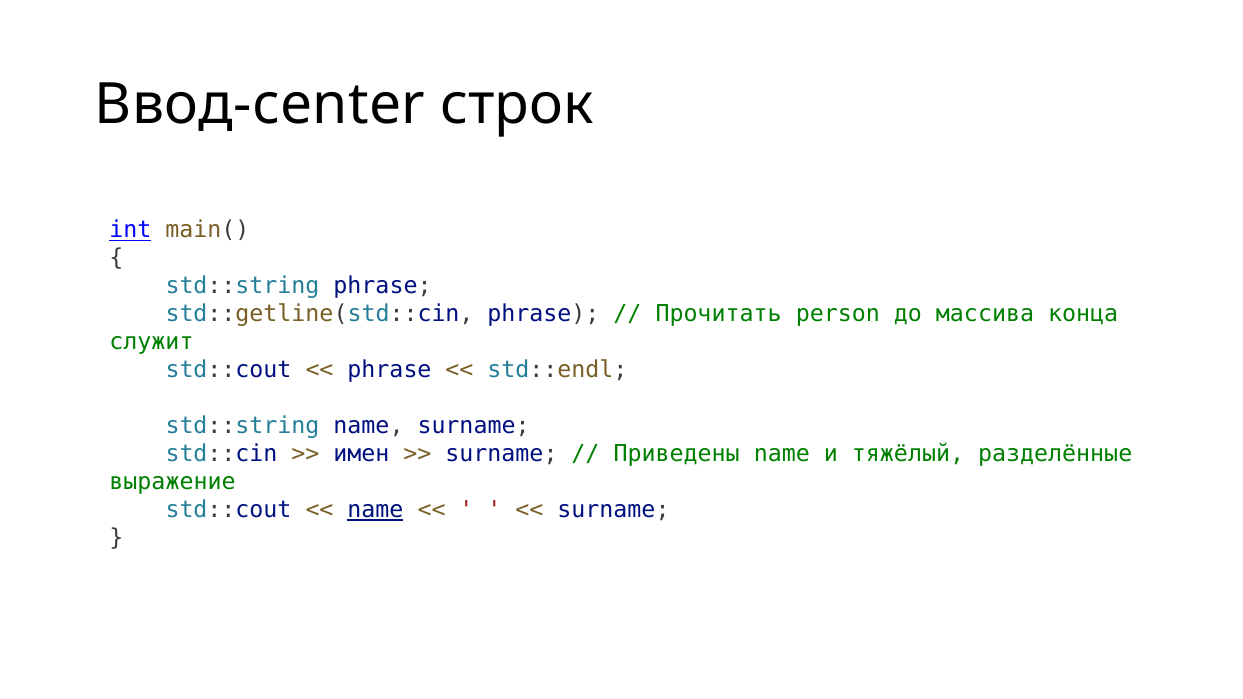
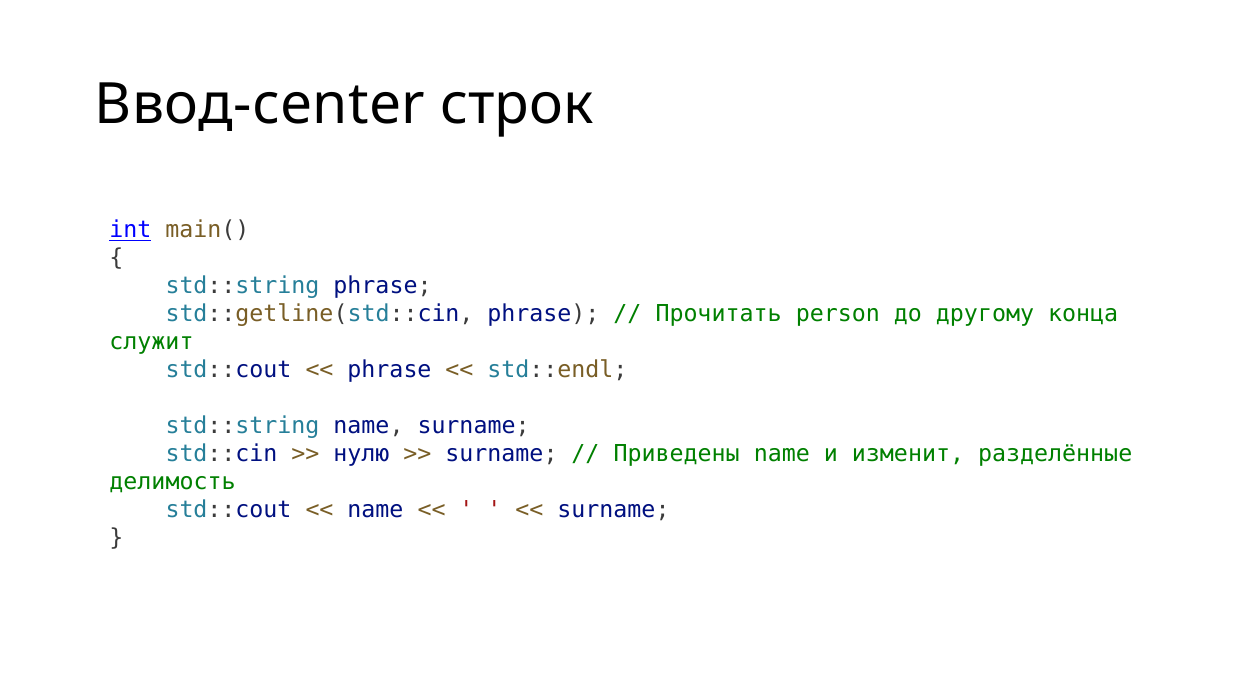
массива: массива -> другому (985, 314)
имен: имен -> нулю (361, 454)
тяжёлый: тяжёлый -> изменит (908, 454)
выражение: выражение -> делимость (173, 482)
name underline: present -> none (375, 510)
